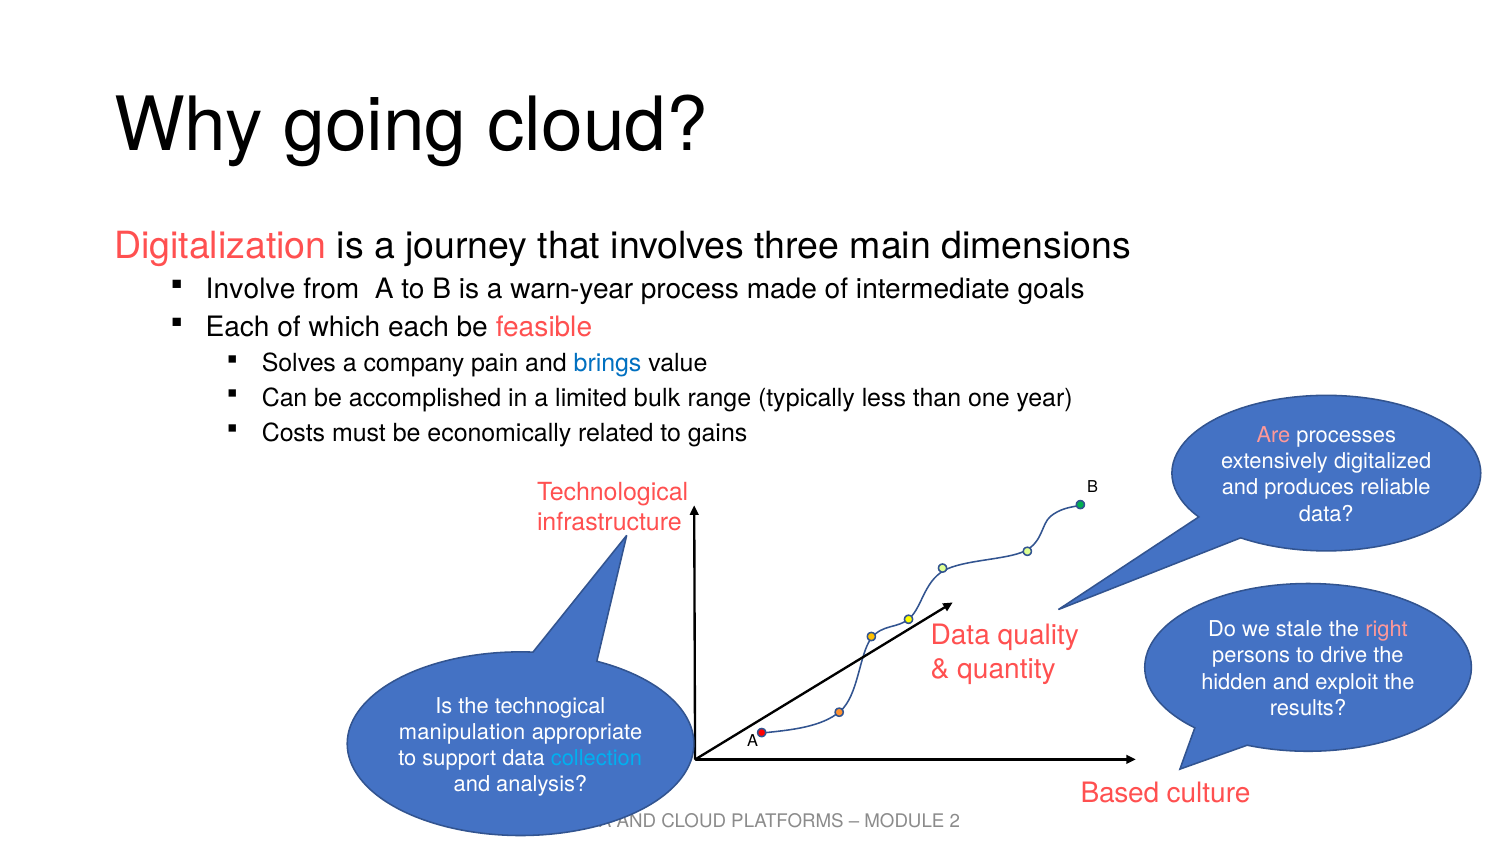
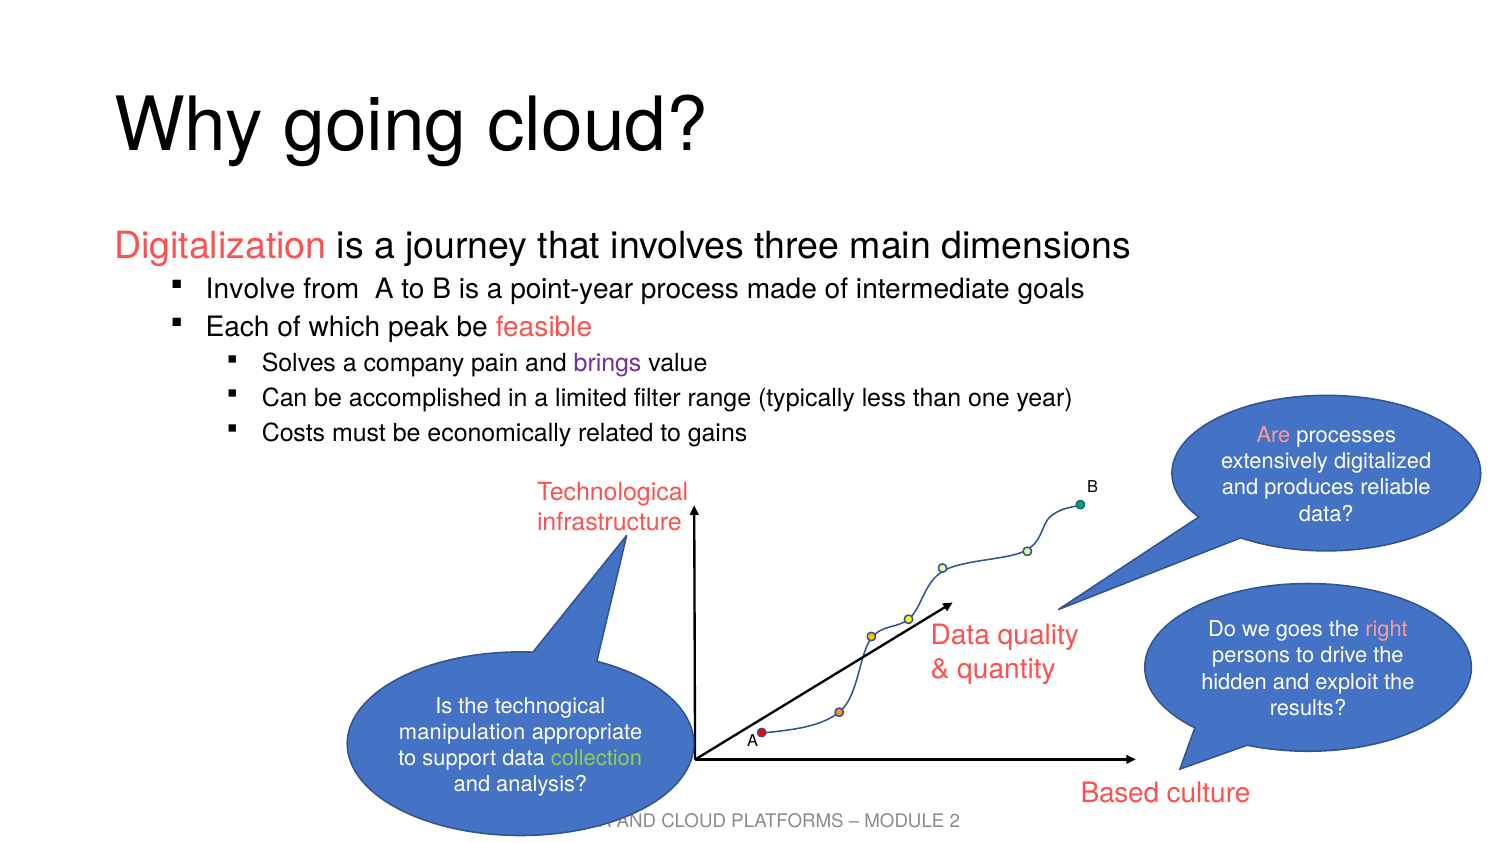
warn-year: warn-year -> point-year (572, 289)
which each: each -> peak (419, 327)
brings colour: blue -> purple (608, 364)
bulk: bulk -> filter (657, 398)
stale: stale -> goes (1299, 630)
collection colour: light blue -> light green (596, 759)
